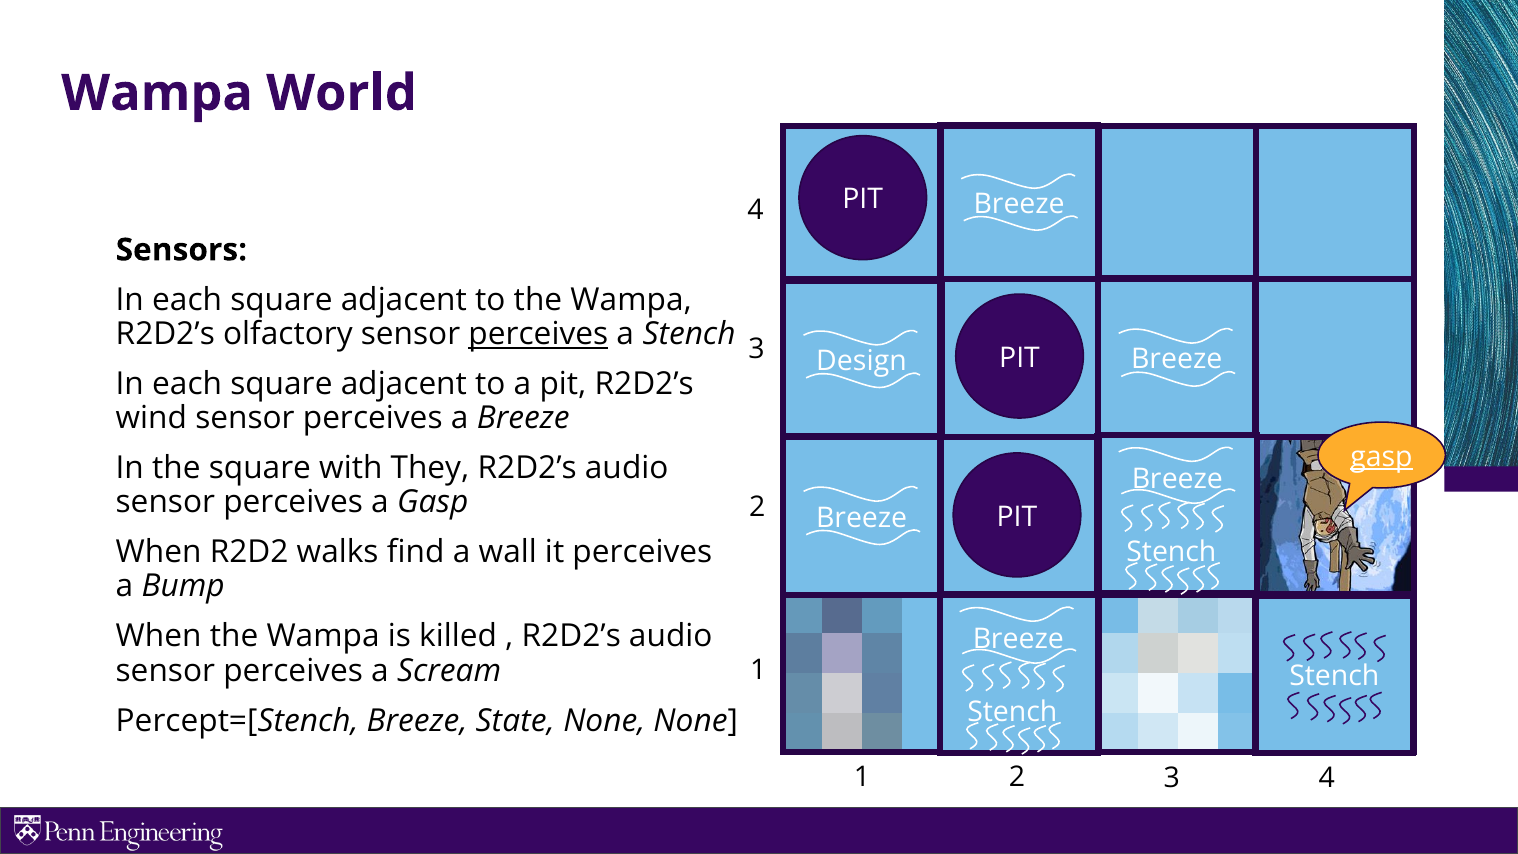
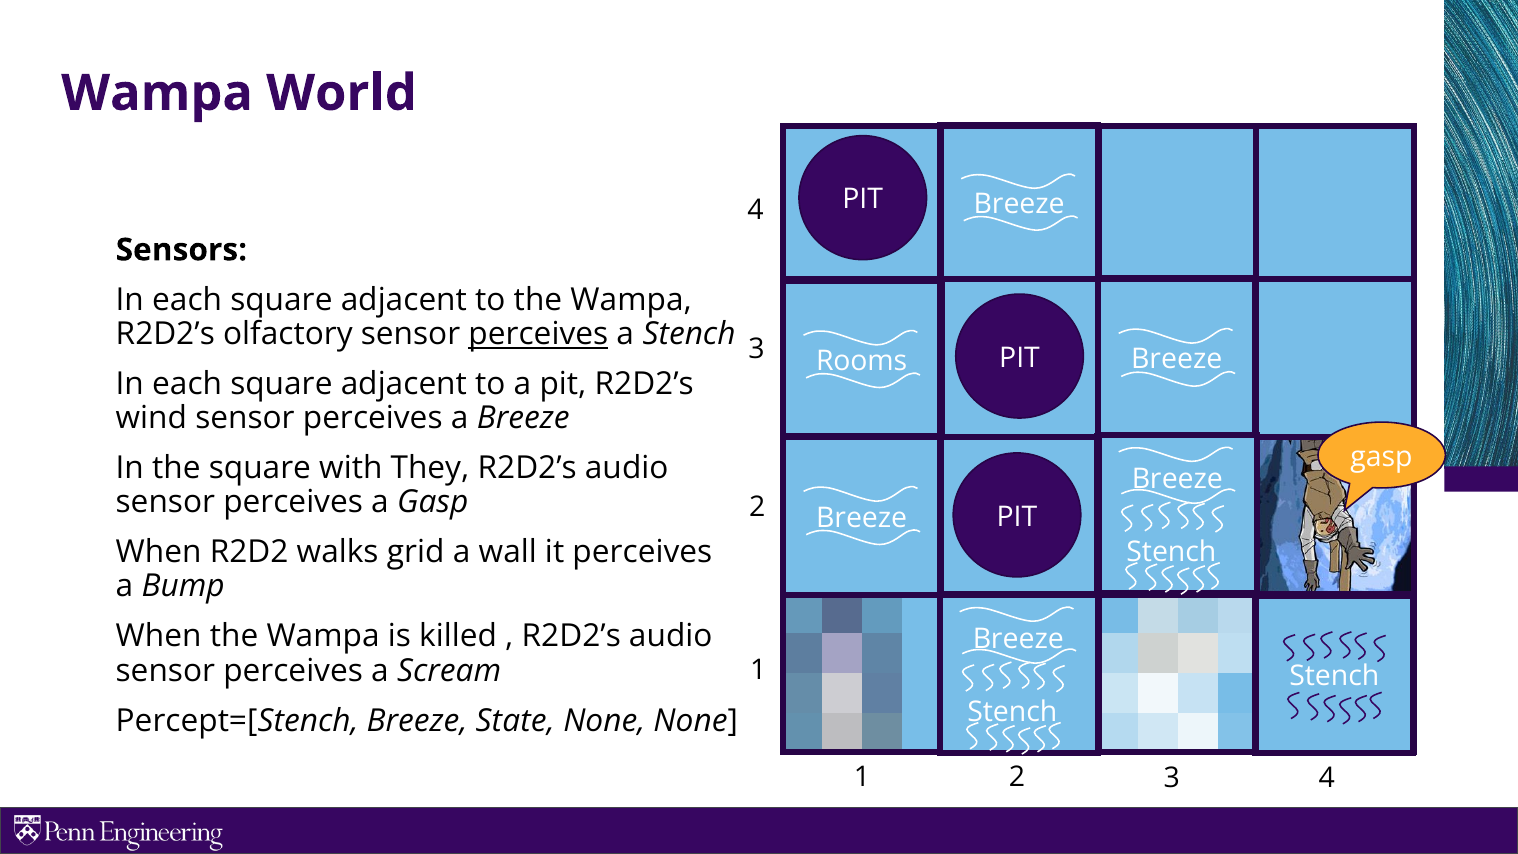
Design: Design -> Rooms (862, 361)
gasp underline: present -> none (1382, 457)
find: find -> grid (416, 552)
